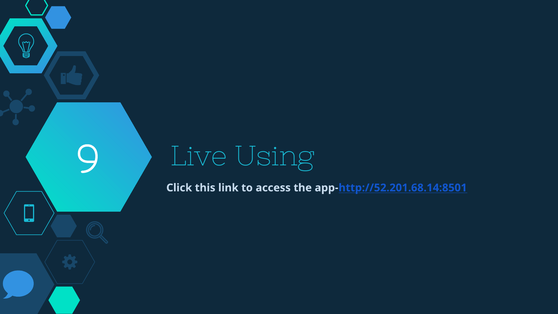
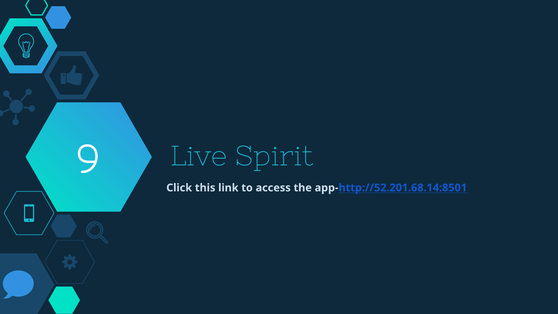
Using: Using -> Spirit (274, 156)
